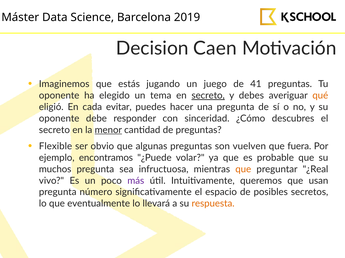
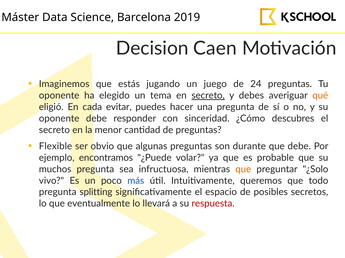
41: 41 -> 24 (256, 84)
menor underline: present -> none (108, 130)
vuelven: vuelven -> durante (249, 147)
que fuera: fuera -> debe (299, 147)
¿Real: ¿Real -> ¿Solo (315, 170)
más colour: purple -> blue (136, 181)
usan: usan -> todo (318, 181)
número: número -> splitting (96, 193)
respuesta colour: orange -> red (213, 204)
